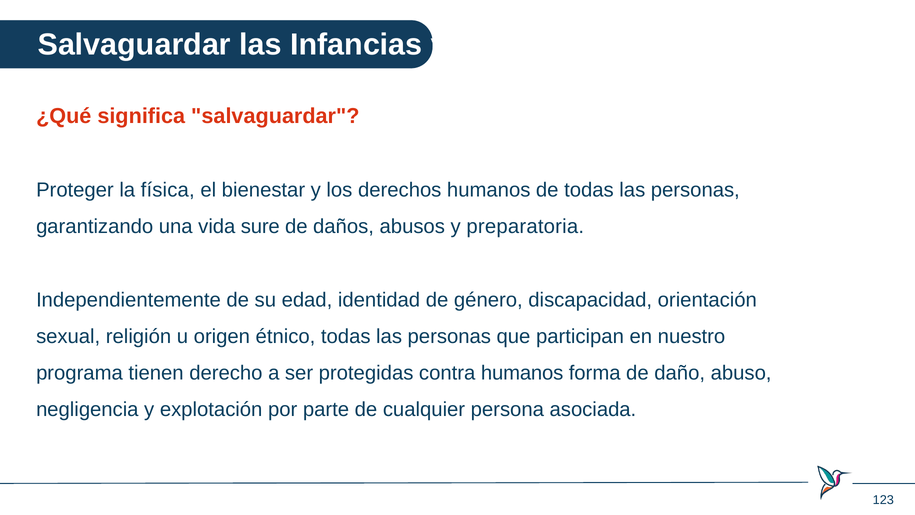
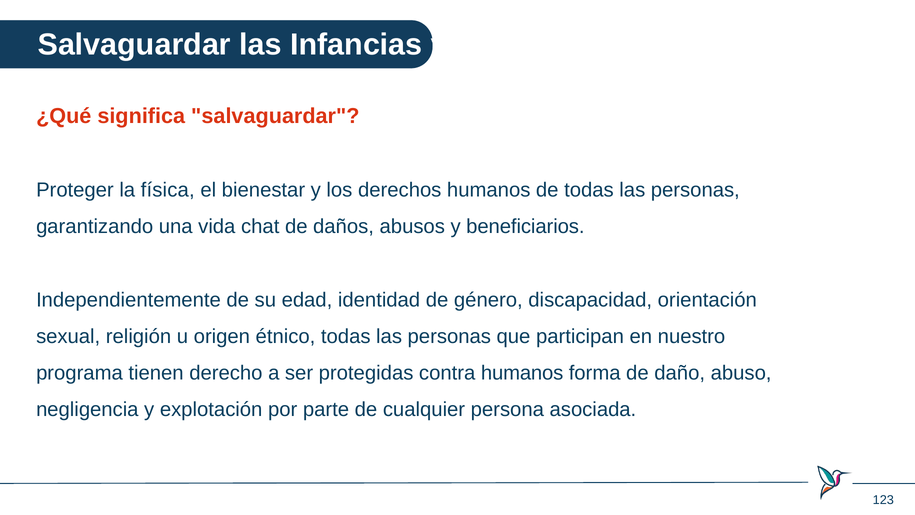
sure: sure -> chat (260, 227)
preparatoria: preparatoria -> beneficiarios (525, 227)
